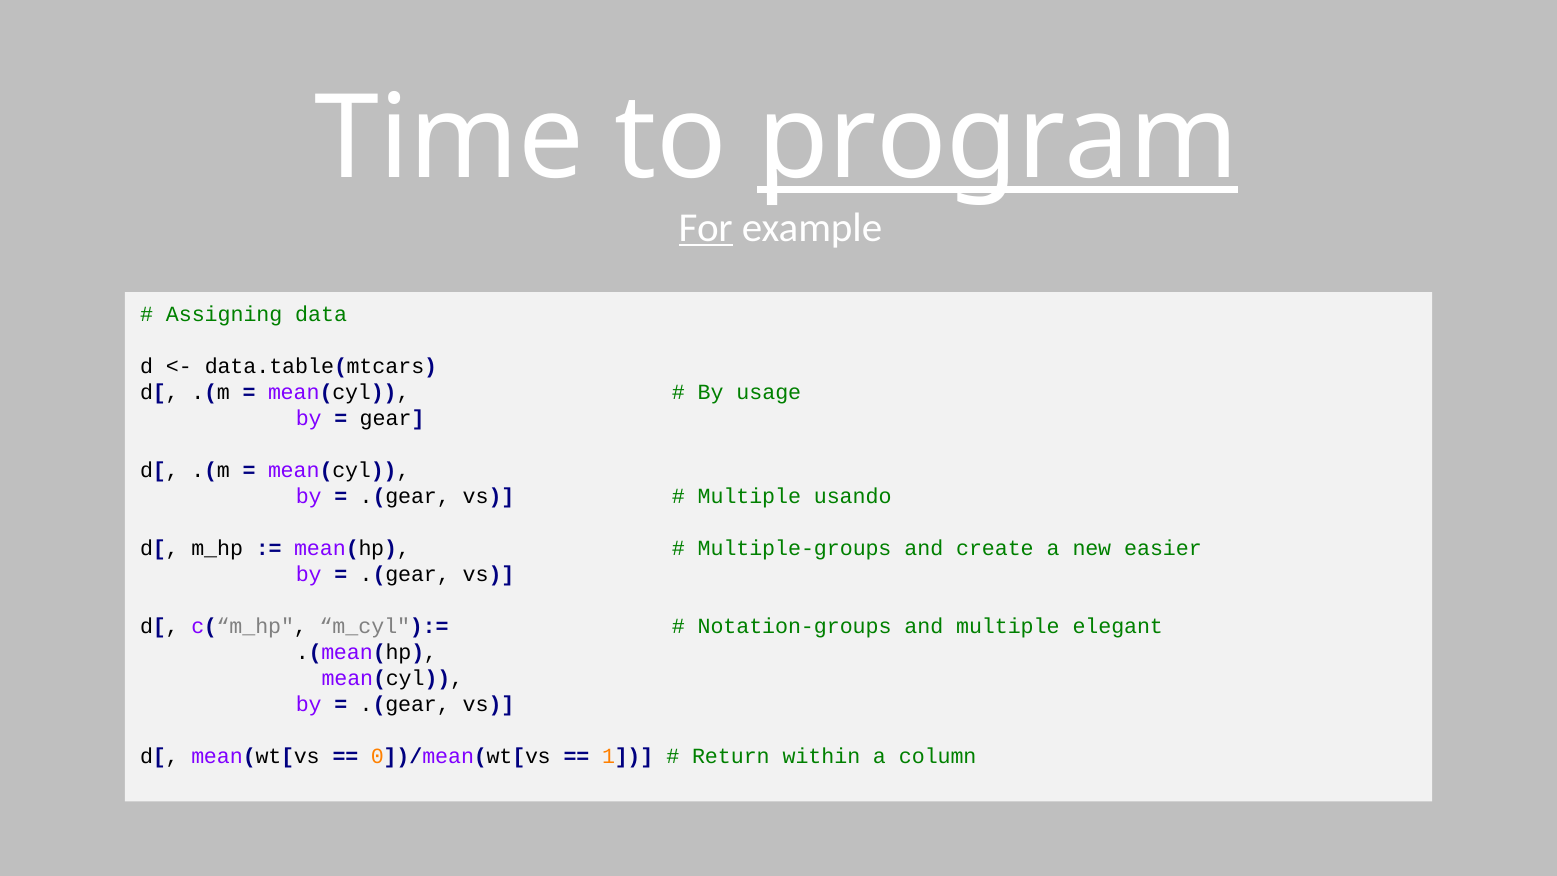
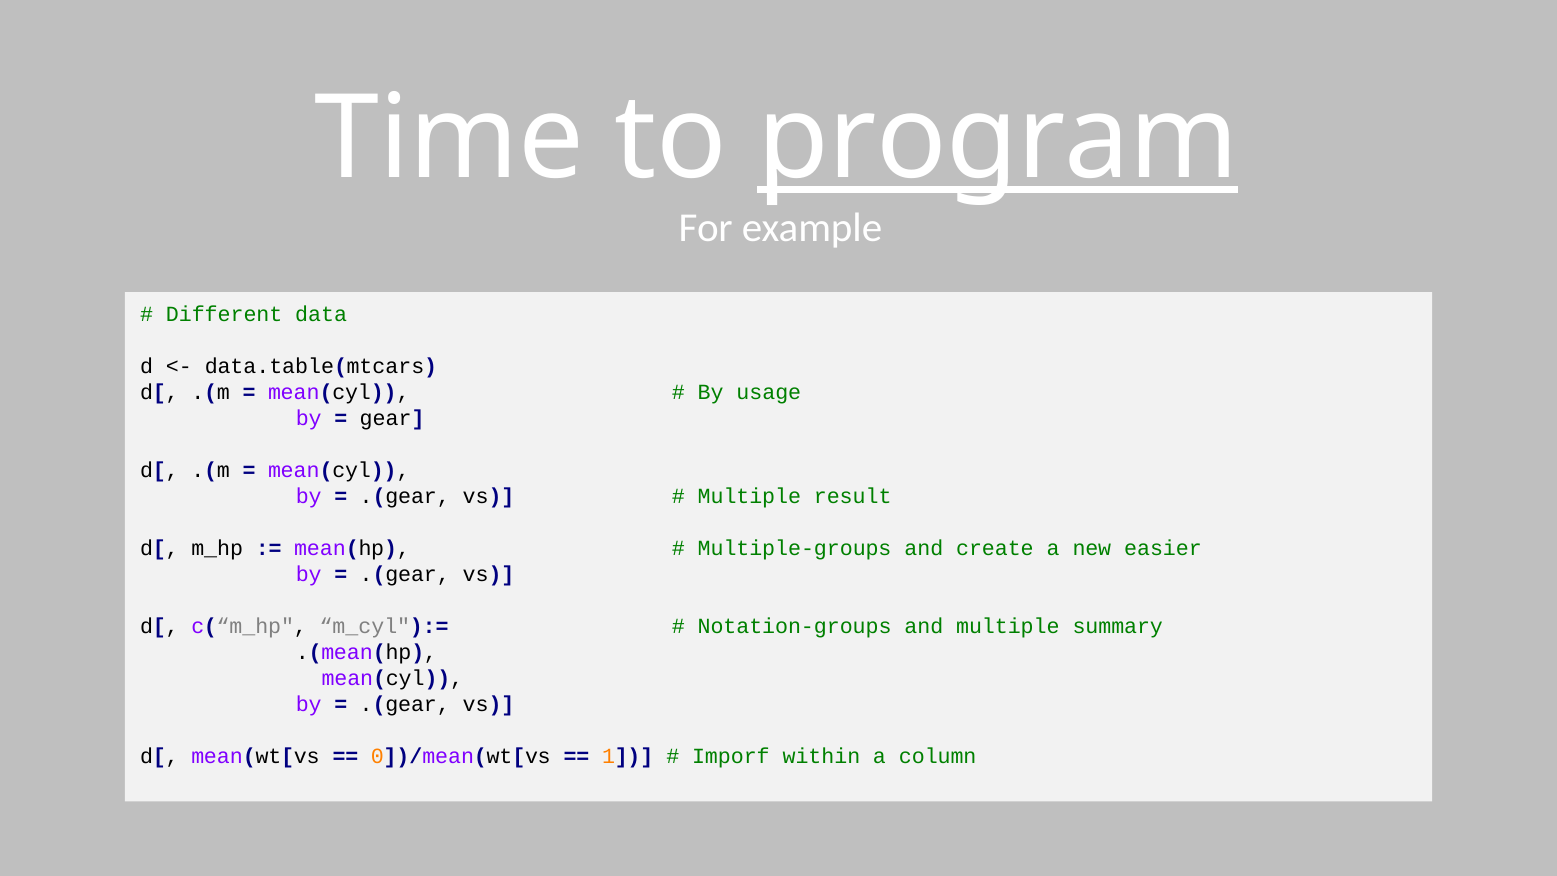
For underline: present -> none (706, 227)
Assigning: Assigning -> Different (224, 314)
usando: usando -> result (853, 496)
elegant: elegant -> summary (1118, 626)
Return: Return -> Imporf (731, 756)
